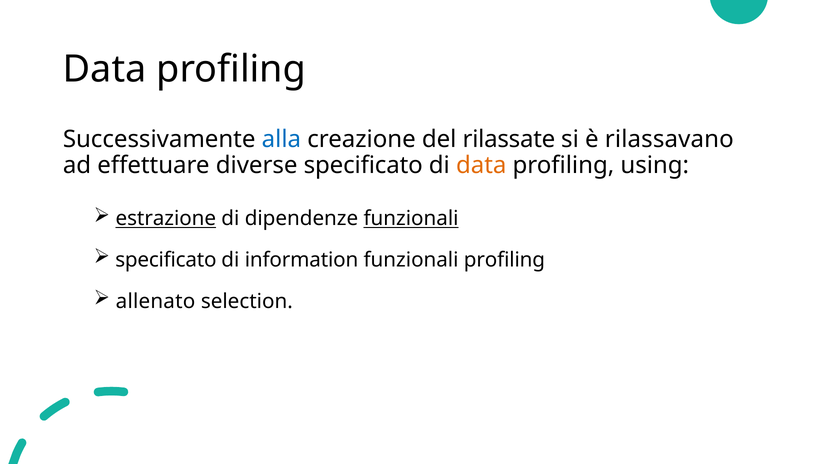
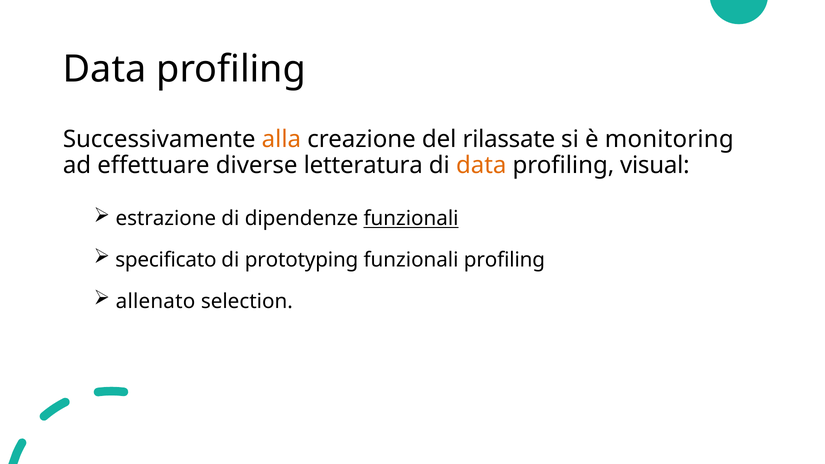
alla colour: blue -> orange (281, 139)
rilassavano: rilassavano -> monitoring (669, 139)
diverse specificato: specificato -> letteratura (363, 165)
using: using -> visual (655, 165)
estrazione underline: present -> none (166, 219)
information: information -> prototyping (302, 260)
